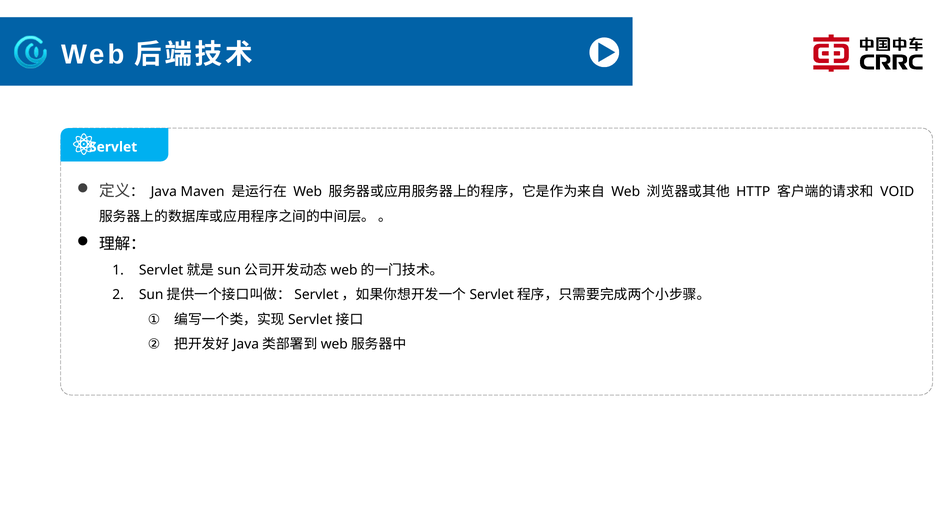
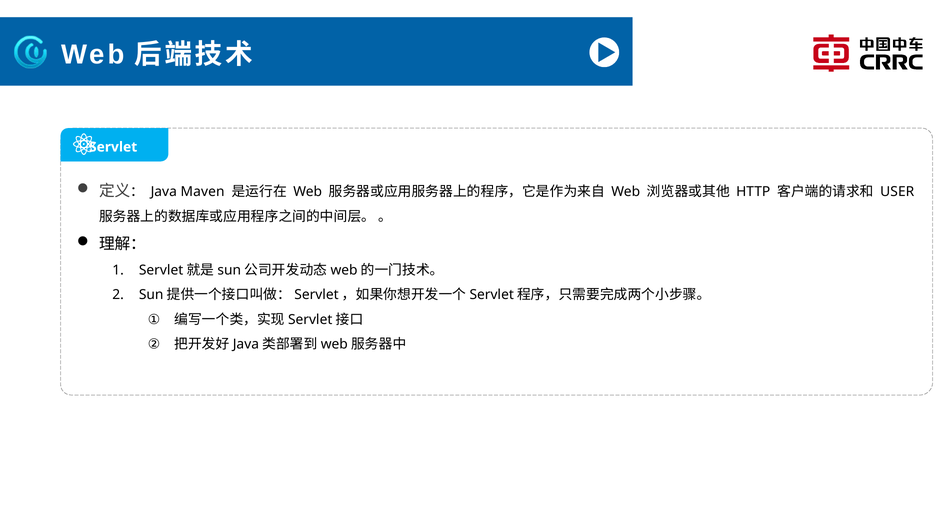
VOID: VOID -> USER (897, 192)
